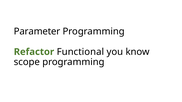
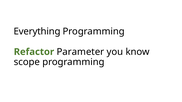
Parameter: Parameter -> Everything (37, 32)
Functional: Functional -> Parameter (80, 52)
